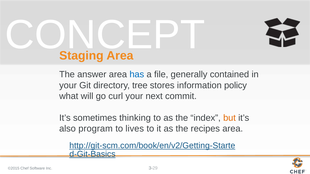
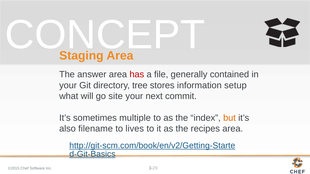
has colour: blue -> red (137, 75)
policy: policy -> setup (235, 86)
curl: curl -> site (116, 96)
thinking: thinking -> multiple (135, 118)
program: program -> filename (96, 129)
